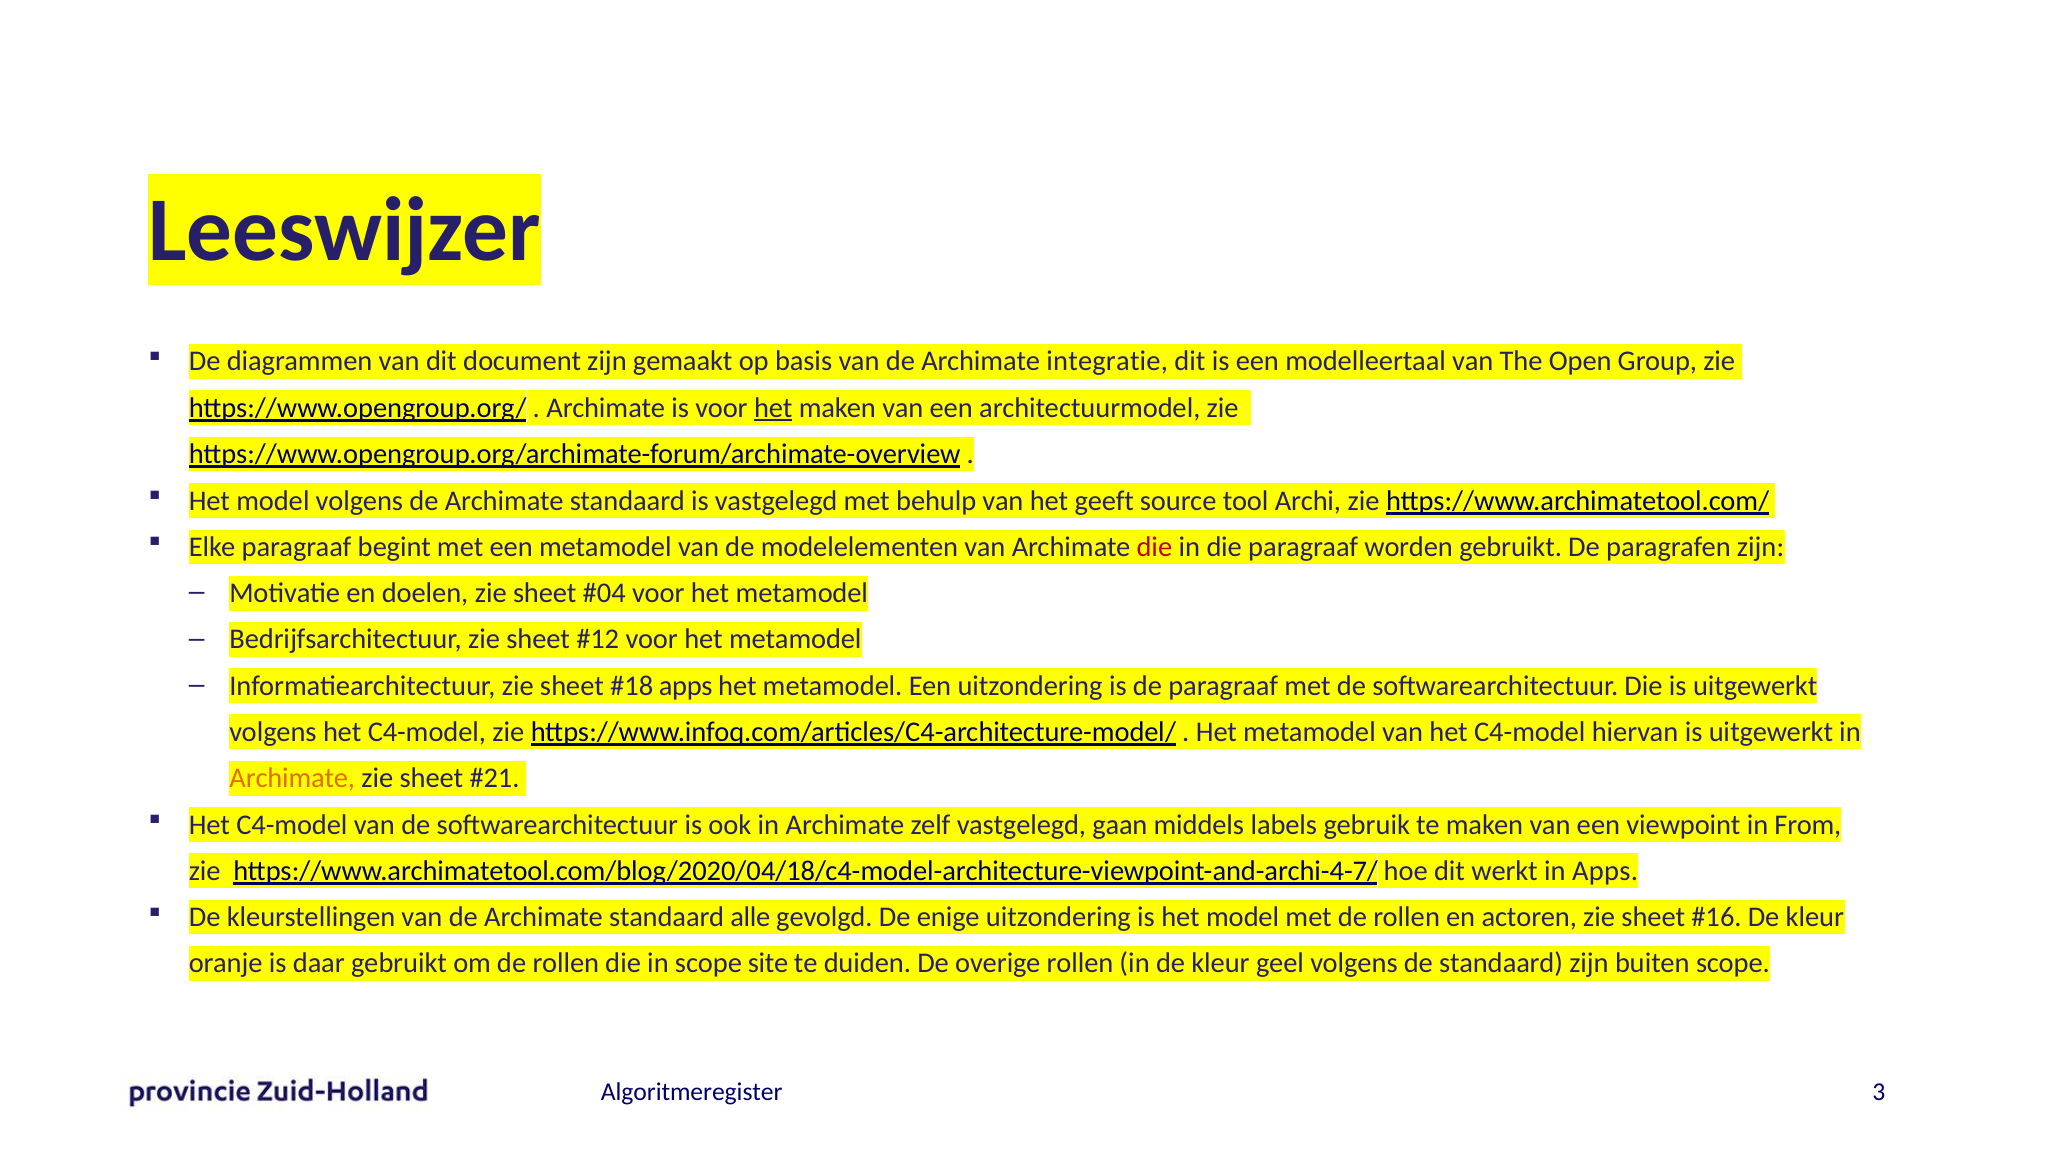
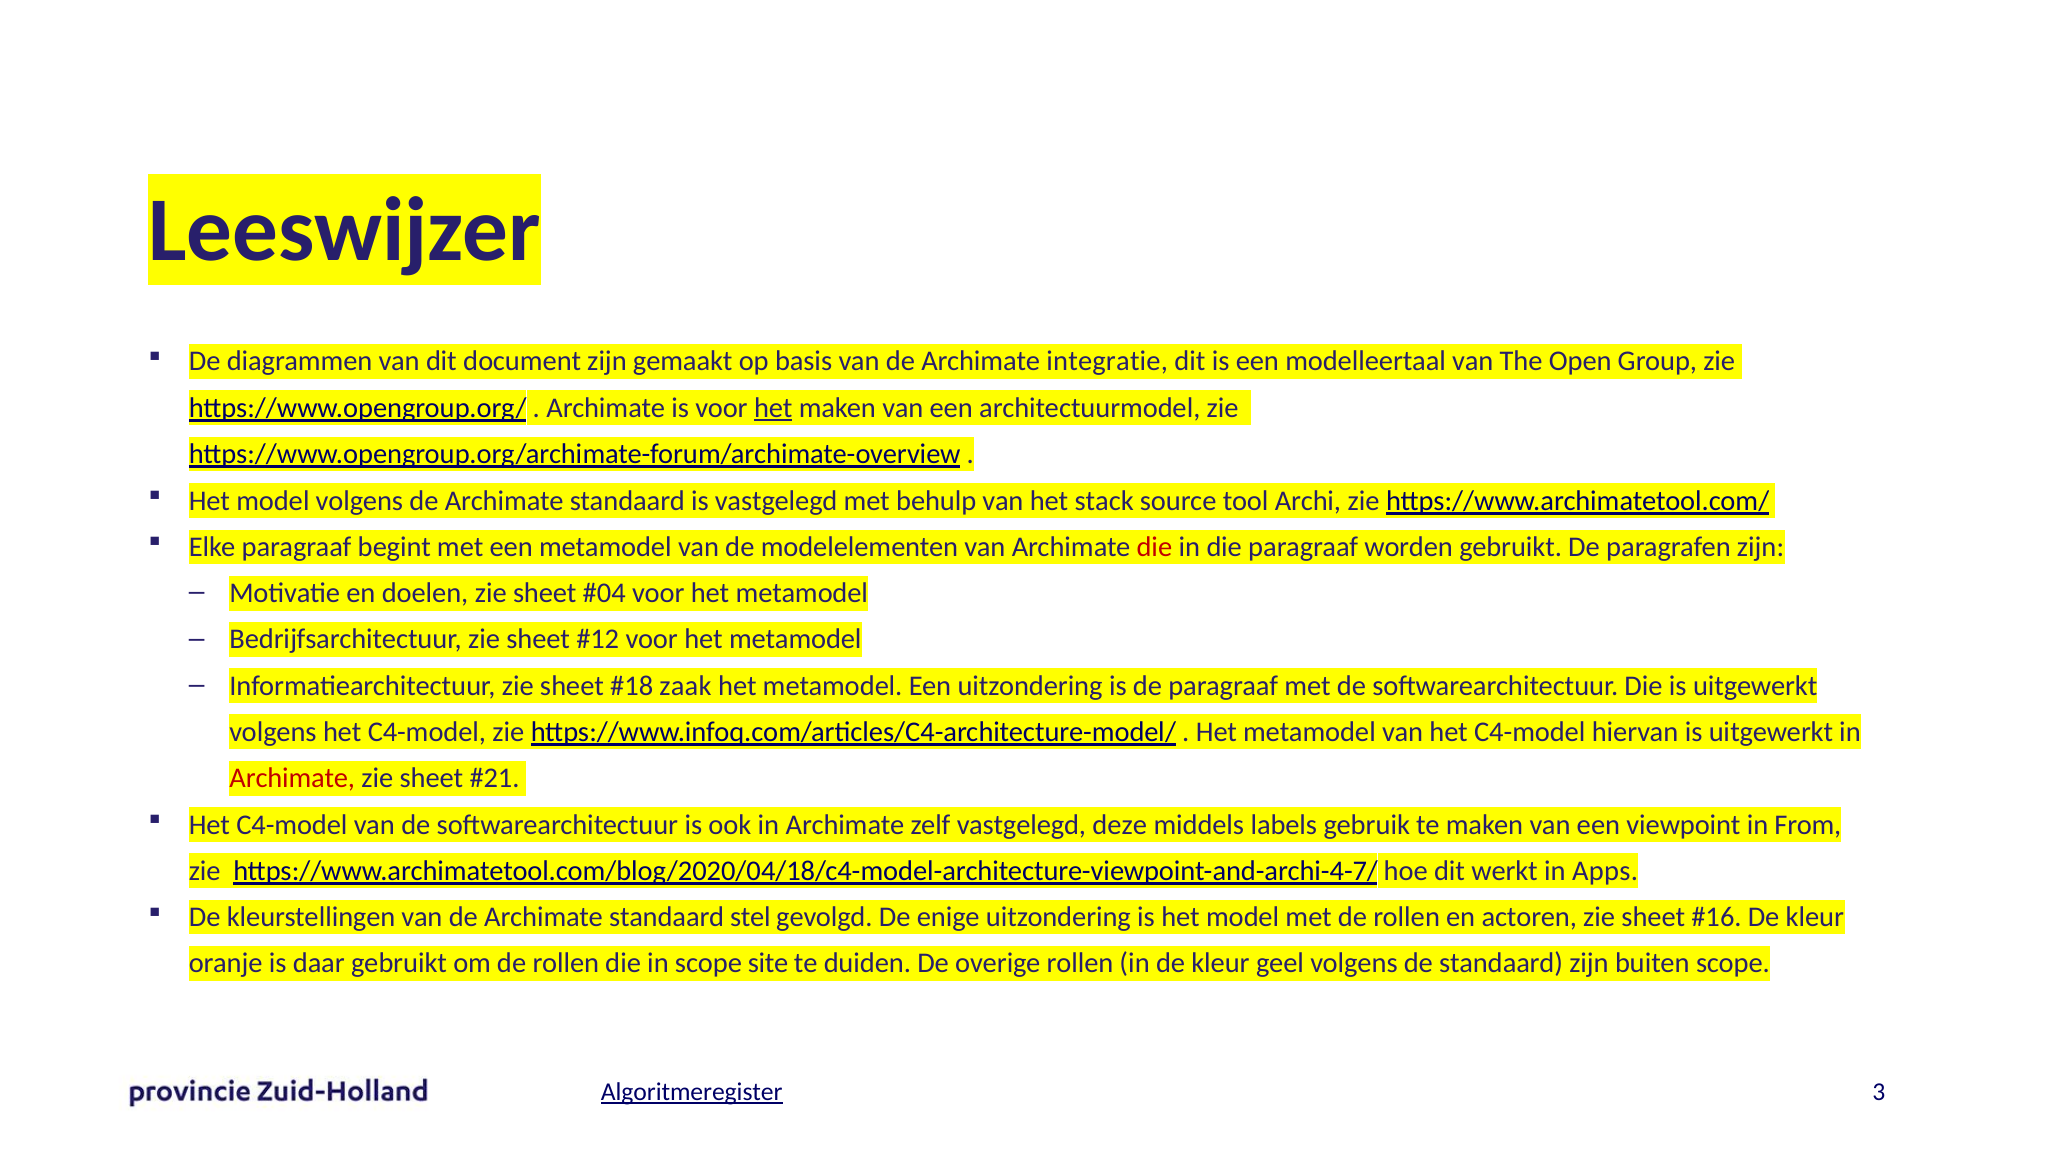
geeft: geeft -> stack (1104, 501)
apps: apps -> zaak (685, 686)
Archimate colour: orange -> red (292, 779)
gaan: gaan -> deze (1120, 825)
alle: alle -> stel (750, 917)
Algoritmeregister underline: none -> present (692, 1092)
